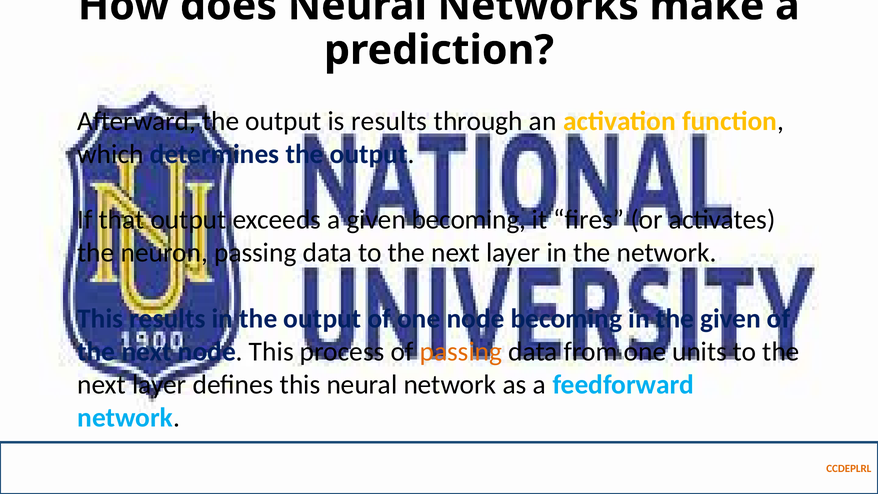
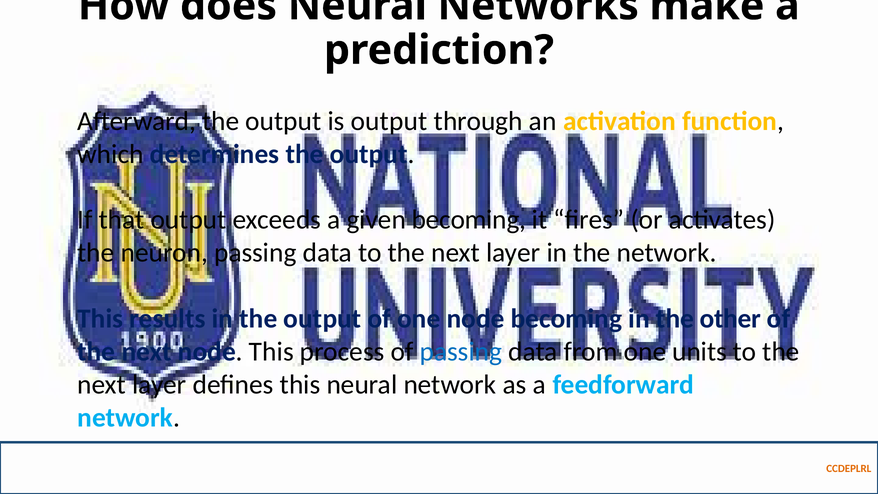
is results: results -> output (389, 121)
the given: given -> other (730, 319)
passing colour: orange -> blue (461, 352)
